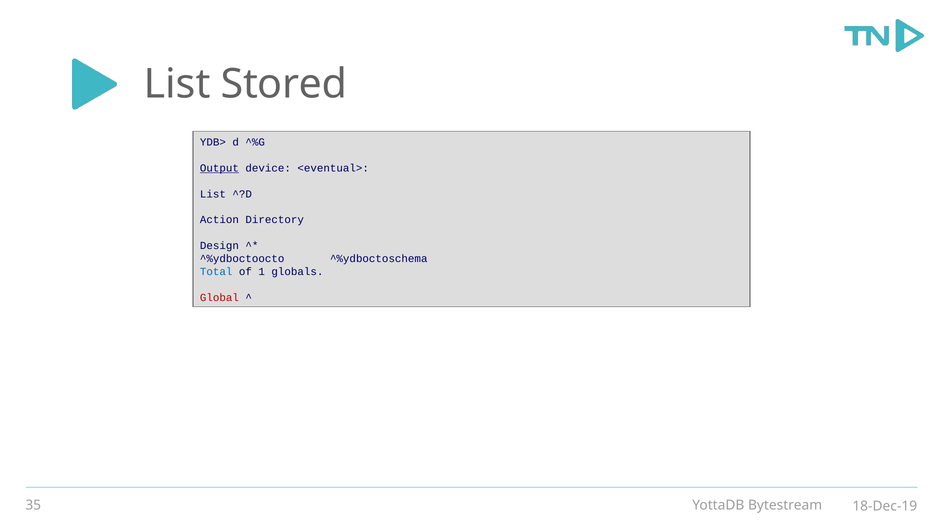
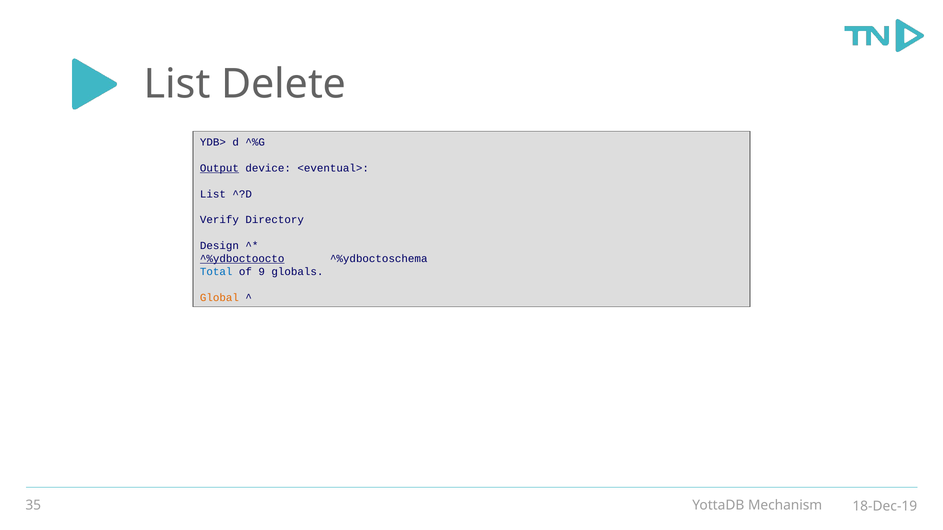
Stored: Stored -> Delete (284, 84)
Action: Action -> Verify (219, 220)
^%ydboctoocto underline: none -> present (242, 259)
1: 1 -> 9 (262, 272)
Global colour: red -> orange (219, 298)
Bytestream: Bytestream -> Mechanism (785, 506)
